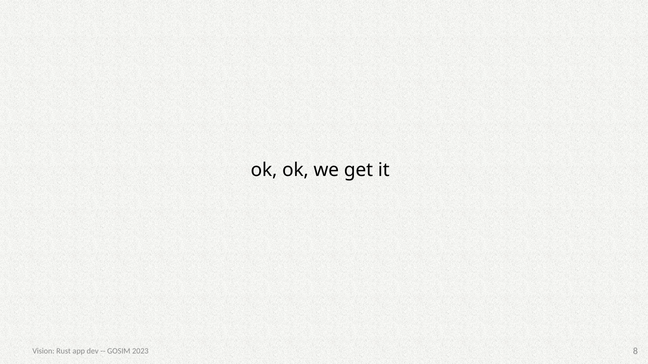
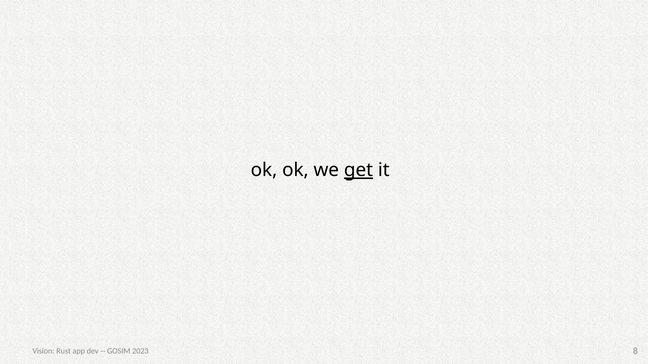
get underline: none -> present (358, 170)
